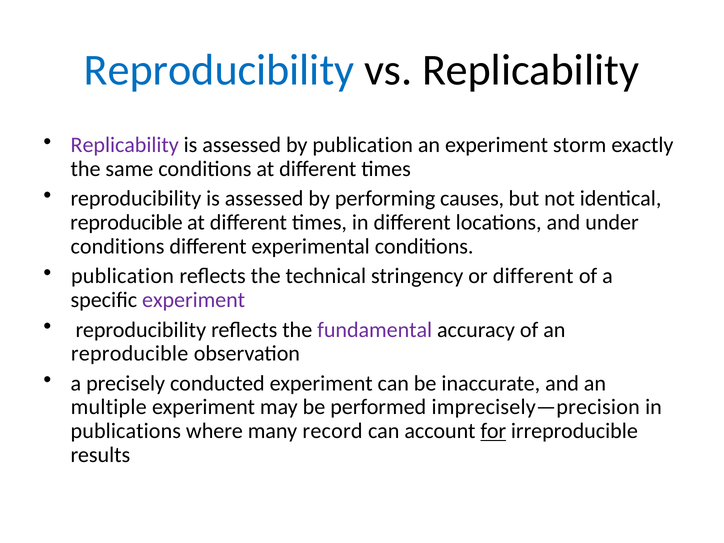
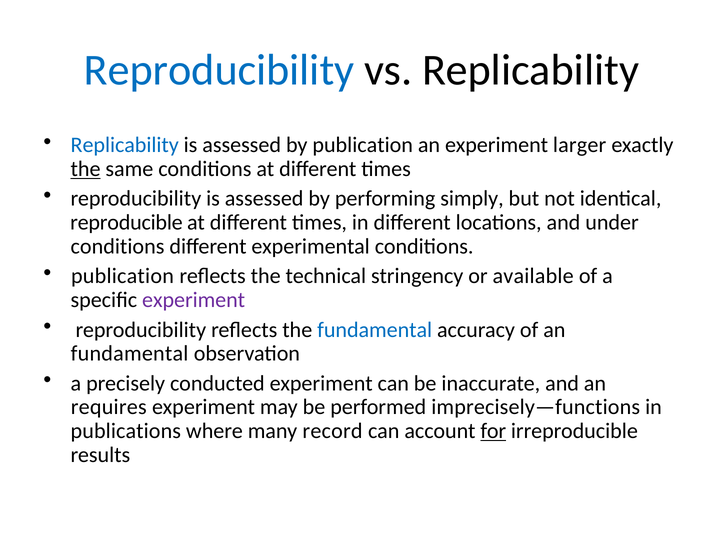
Replicability colour: purple -> blue (125, 145)
storm: storm -> larger (580, 145)
the underline: none -> present (86, 169)
causes: causes -> simply (472, 199)
or different: different -> available (533, 276)
fundamental colour: purple -> blue (375, 330)
reproducible: reproducible -> fundamental (130, 354)
multiple: multiple -> requires (109, 407)
imprecisely—precision: imprecisely—precision -> imprecisely—functions (536, 407)
